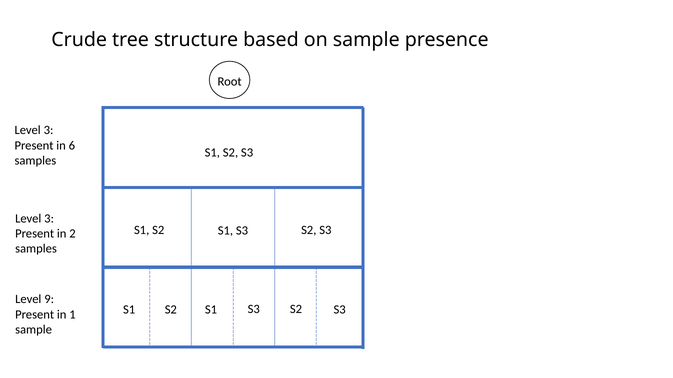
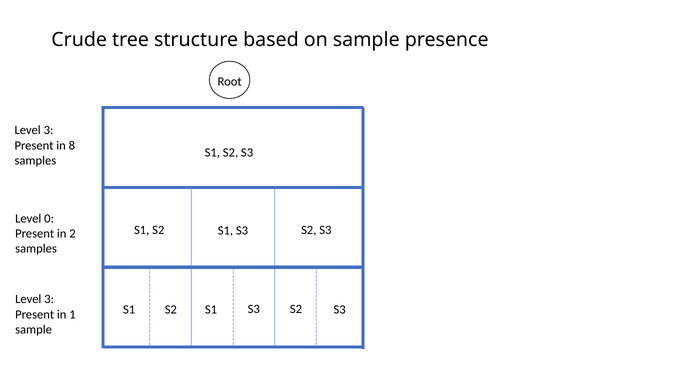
6: 6 -> 8 (72, 146)
3: 3 -> 0 (49, 219)
9: 9 -> 3 (49, 300)
